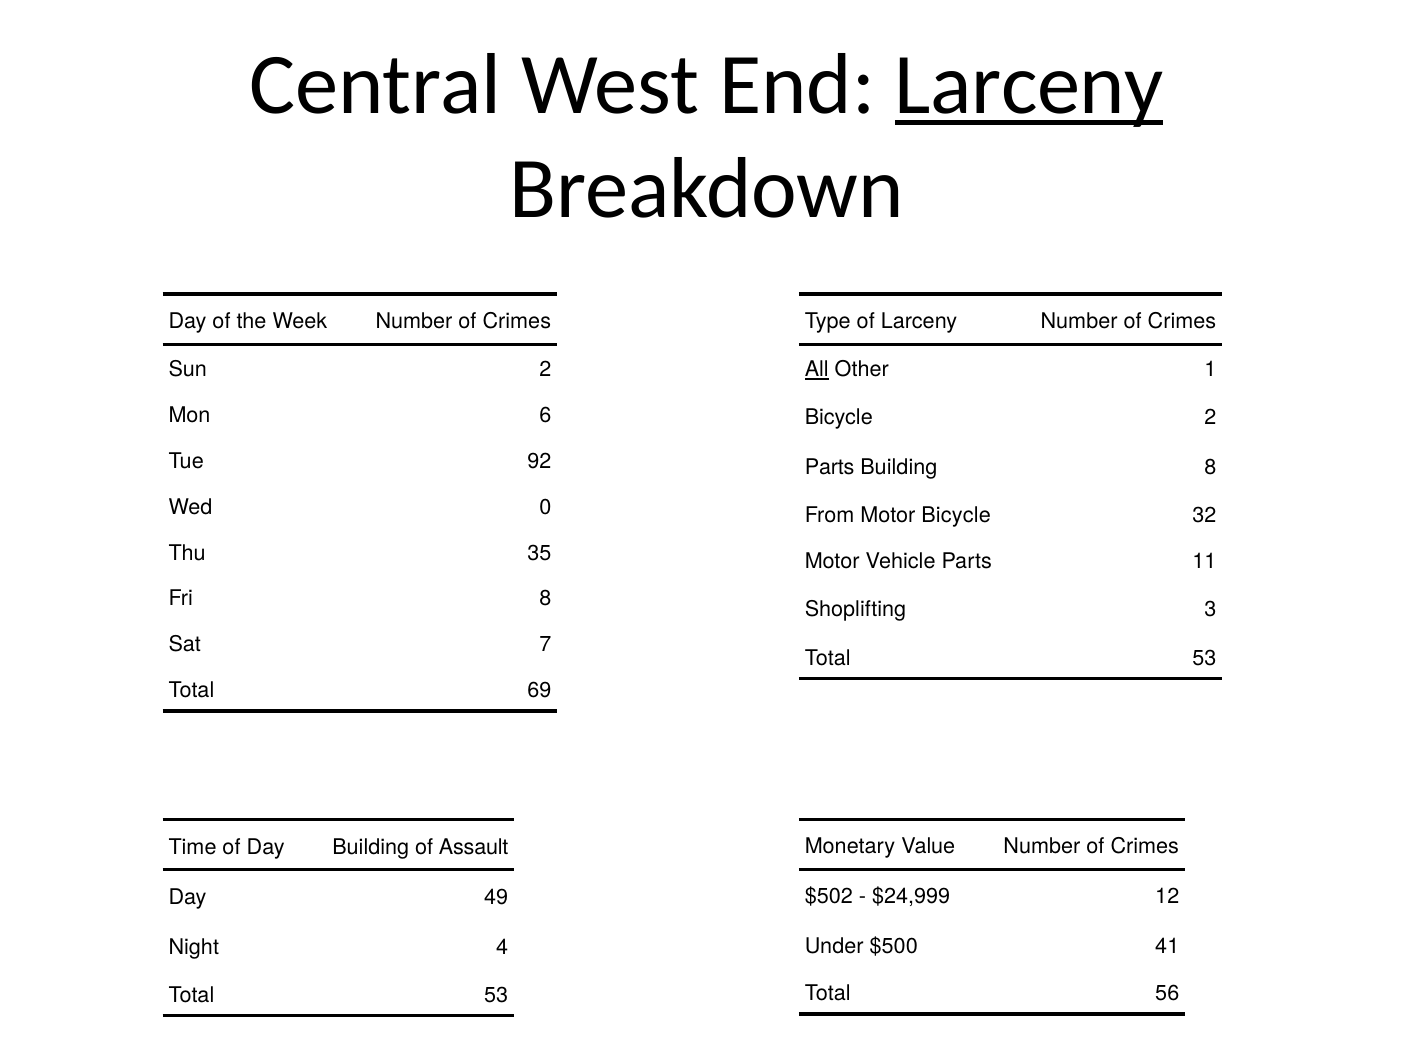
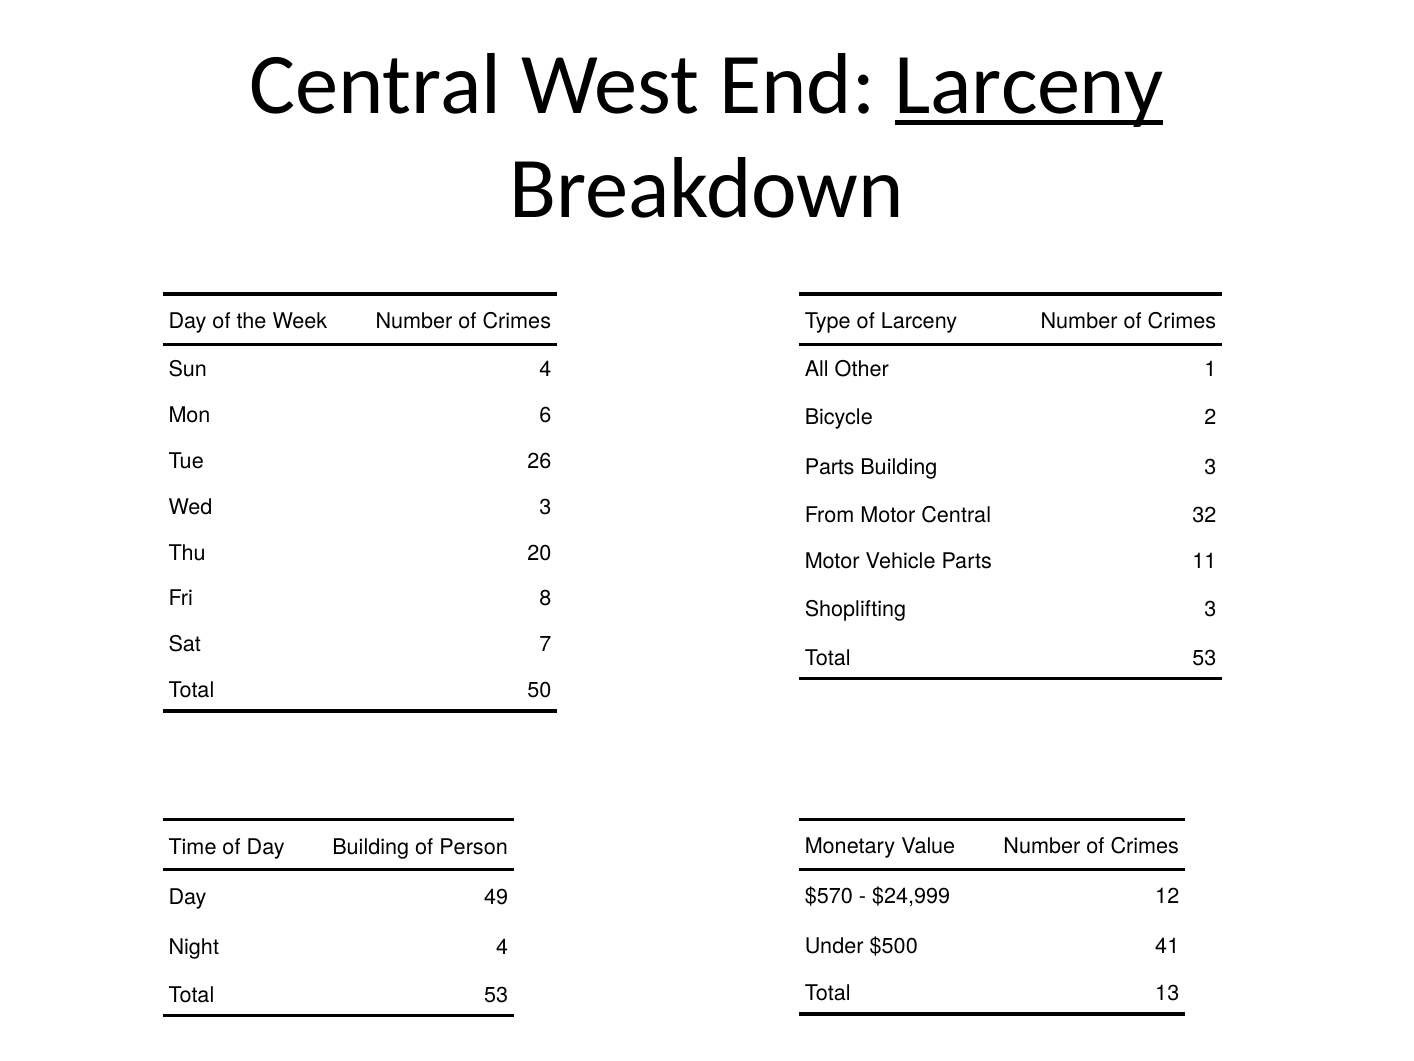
Sun 2: 2 -> 4 (545, 369)
All underline: present -> none (817, 369)
92: 92 -> 26 (539, 461)
Building 8: 8 -> 3 (1210, 468)
Wed 0: 0 -> 3 (545, 507)
Motor Bicycle: Bicycle -> Central (956, 516)
35: 35 -> 20 (539, 553)
69: 69 -> 50 (539, 690)
Assault: Assault -> Person (474, 847)
$502: $502 -> $570 (829, 896)
56: 56 -> 13 (1167, 993)
